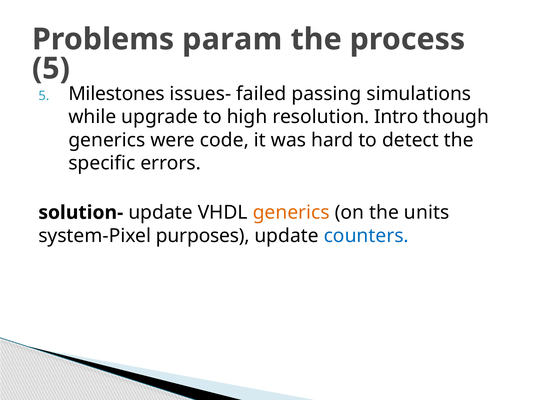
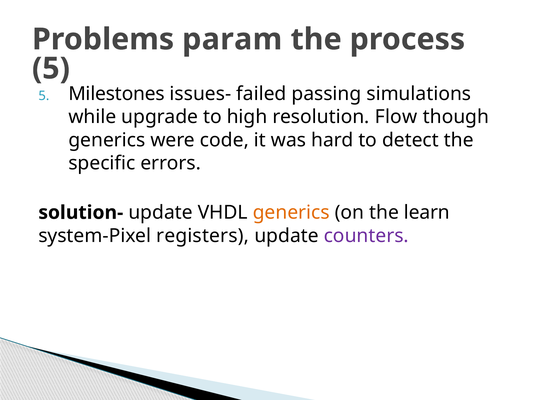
Intro: Intro -> Flow (396, 117)
units: units -> learn (427, 213)
purposes: purposes -> registers (203, 236)
counters colour: blue -> purple (366, 236)
